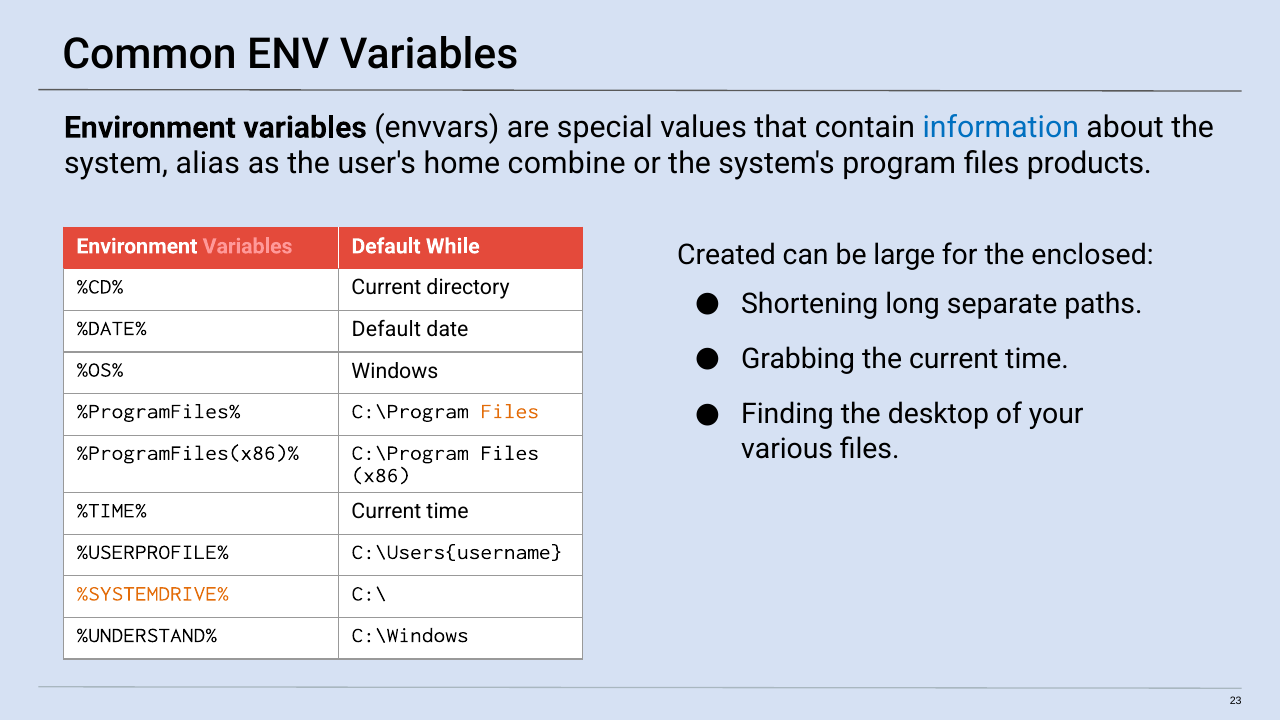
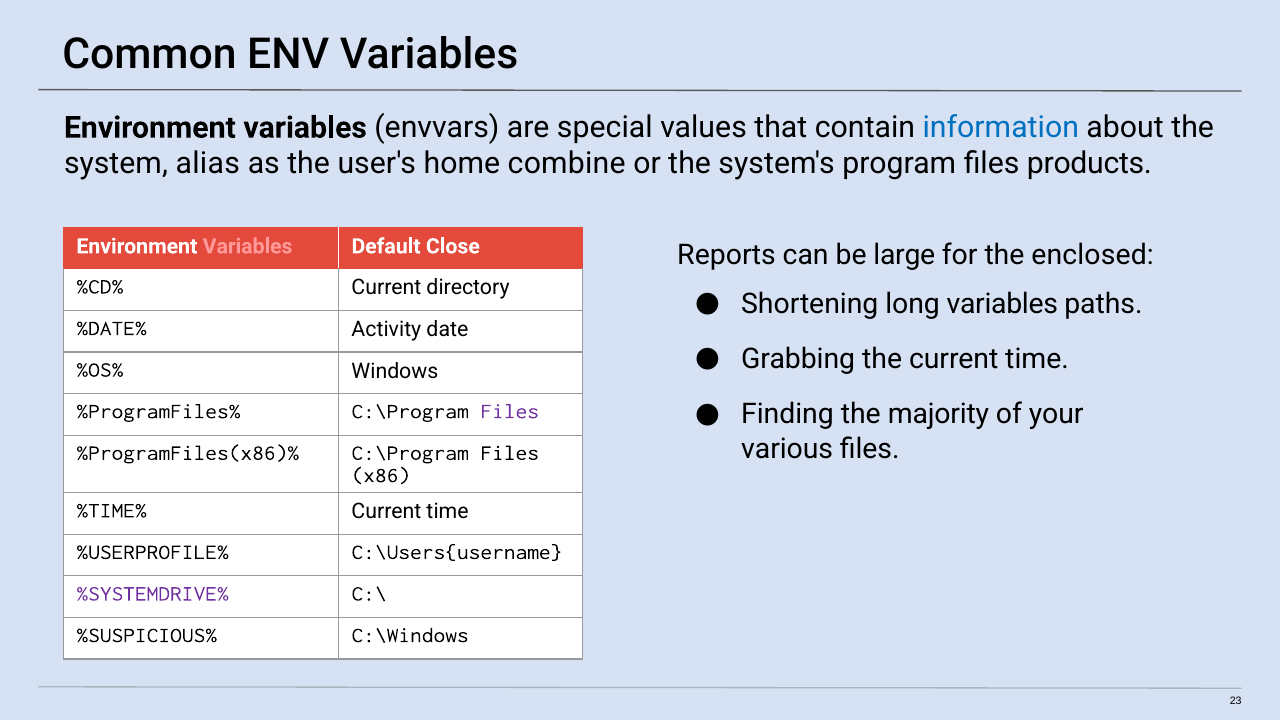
While: While -> Close (453, 246)
Created: Created -> Reports (727, 255)
long separate: separate -> variables (1002, 304)
%DATE% Default: Default -> Activity (386, 330)
desktop: desktop -> majority (938, 415)
Files colour: orange -> purple (510, 411)
%SYSTEMDRIVE% colour: orange -> purple (153, 594)
%UNDERSTAND%: %UNDERSTAND% -> %SUSPICIOUS% (147, 635)
